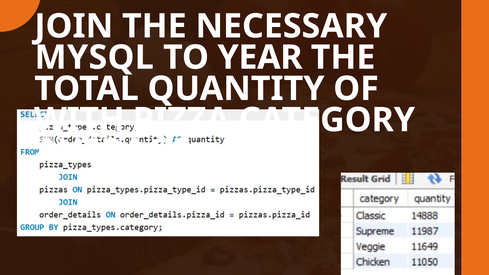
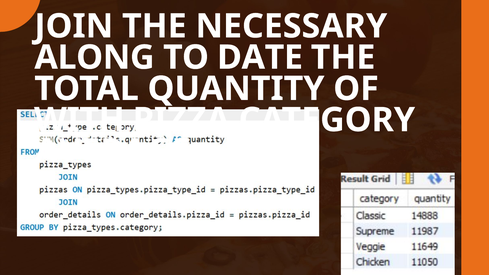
MYSQL: MYSQL -> ALONG (94, 58)
YEAR: YEAR -> DATE (260, 58)
